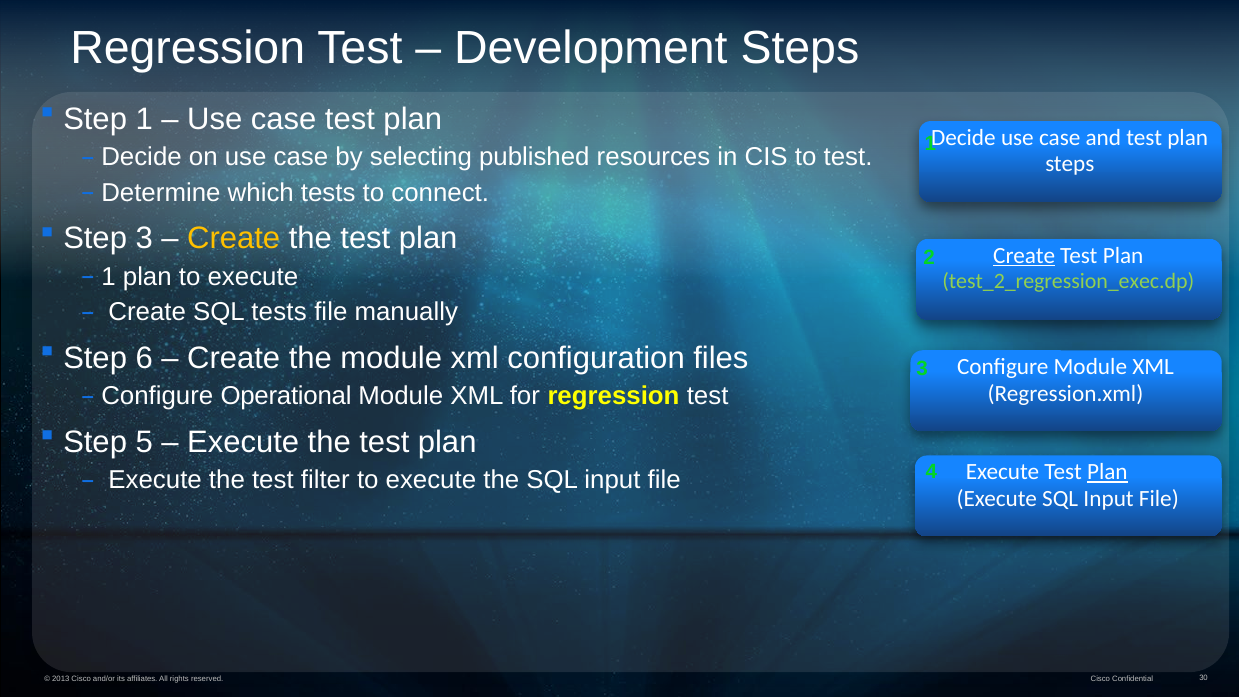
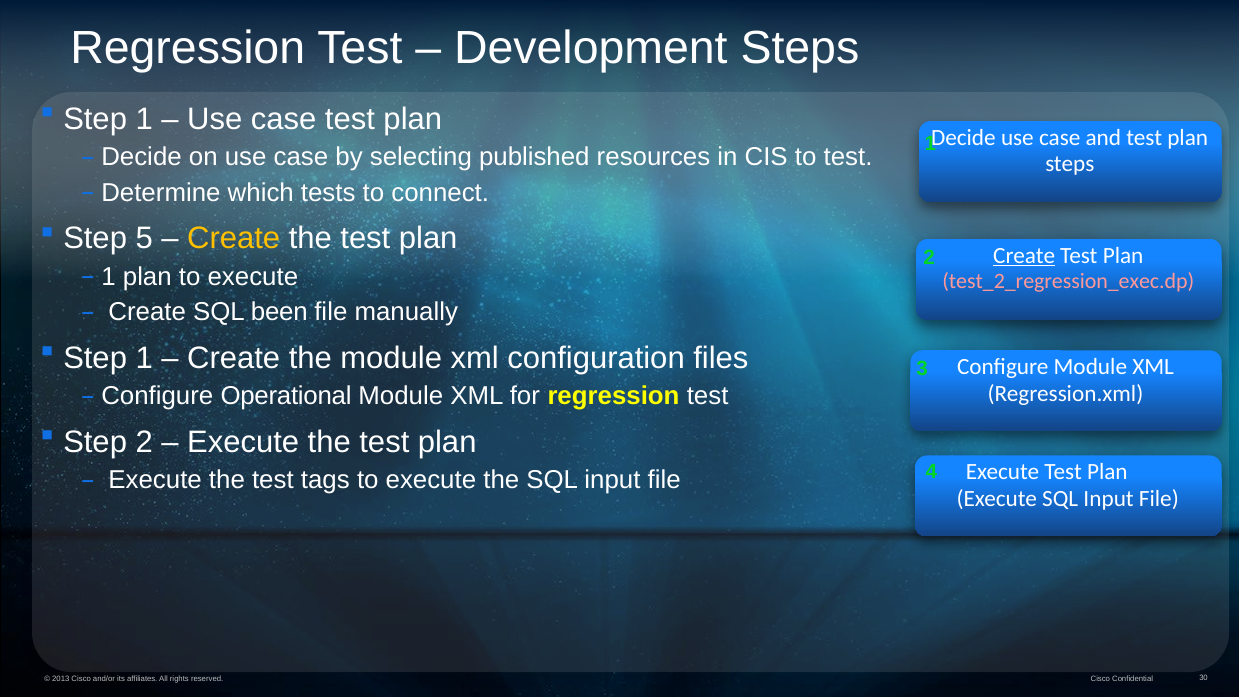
Step 3: 3 -> 5 (144, 238)
test_2_regression_exec.dp colour: light green -> pink (1068, 281)
SQL tests: tests -> been (279, 312)
6: 6 -> 1 (144, 358)
Step 5: 5 -> 2 (144, 442)
Plan underline: present -> none (1107, 472)
filter: filter -> tags (325, 480)
